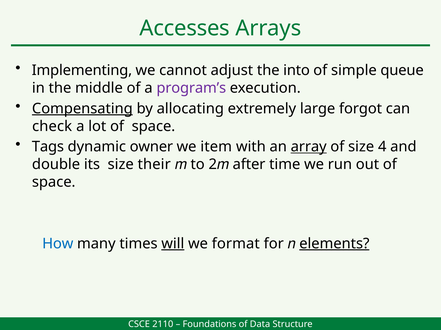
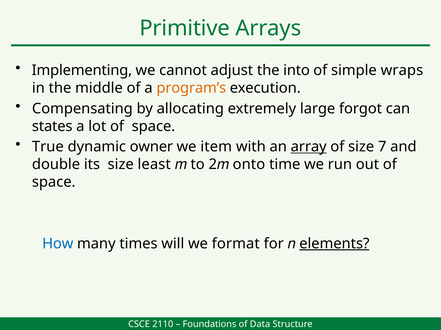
Accesses: Accesses -> Primitive (185, 28)
queue: queue -> wraps (402, 71)
program’s colour: purple -> orange (191, 88)
Compensating underline: present -> none (82, 109)
check: check -> states (52, 126)
Tags: Tags -> True (48, 147)
4: 4 -> 7 (382, 147)
their: their -> least (154, 165)
after: after -> onto (249, 165)
will underline: present -> none (173, 244)
